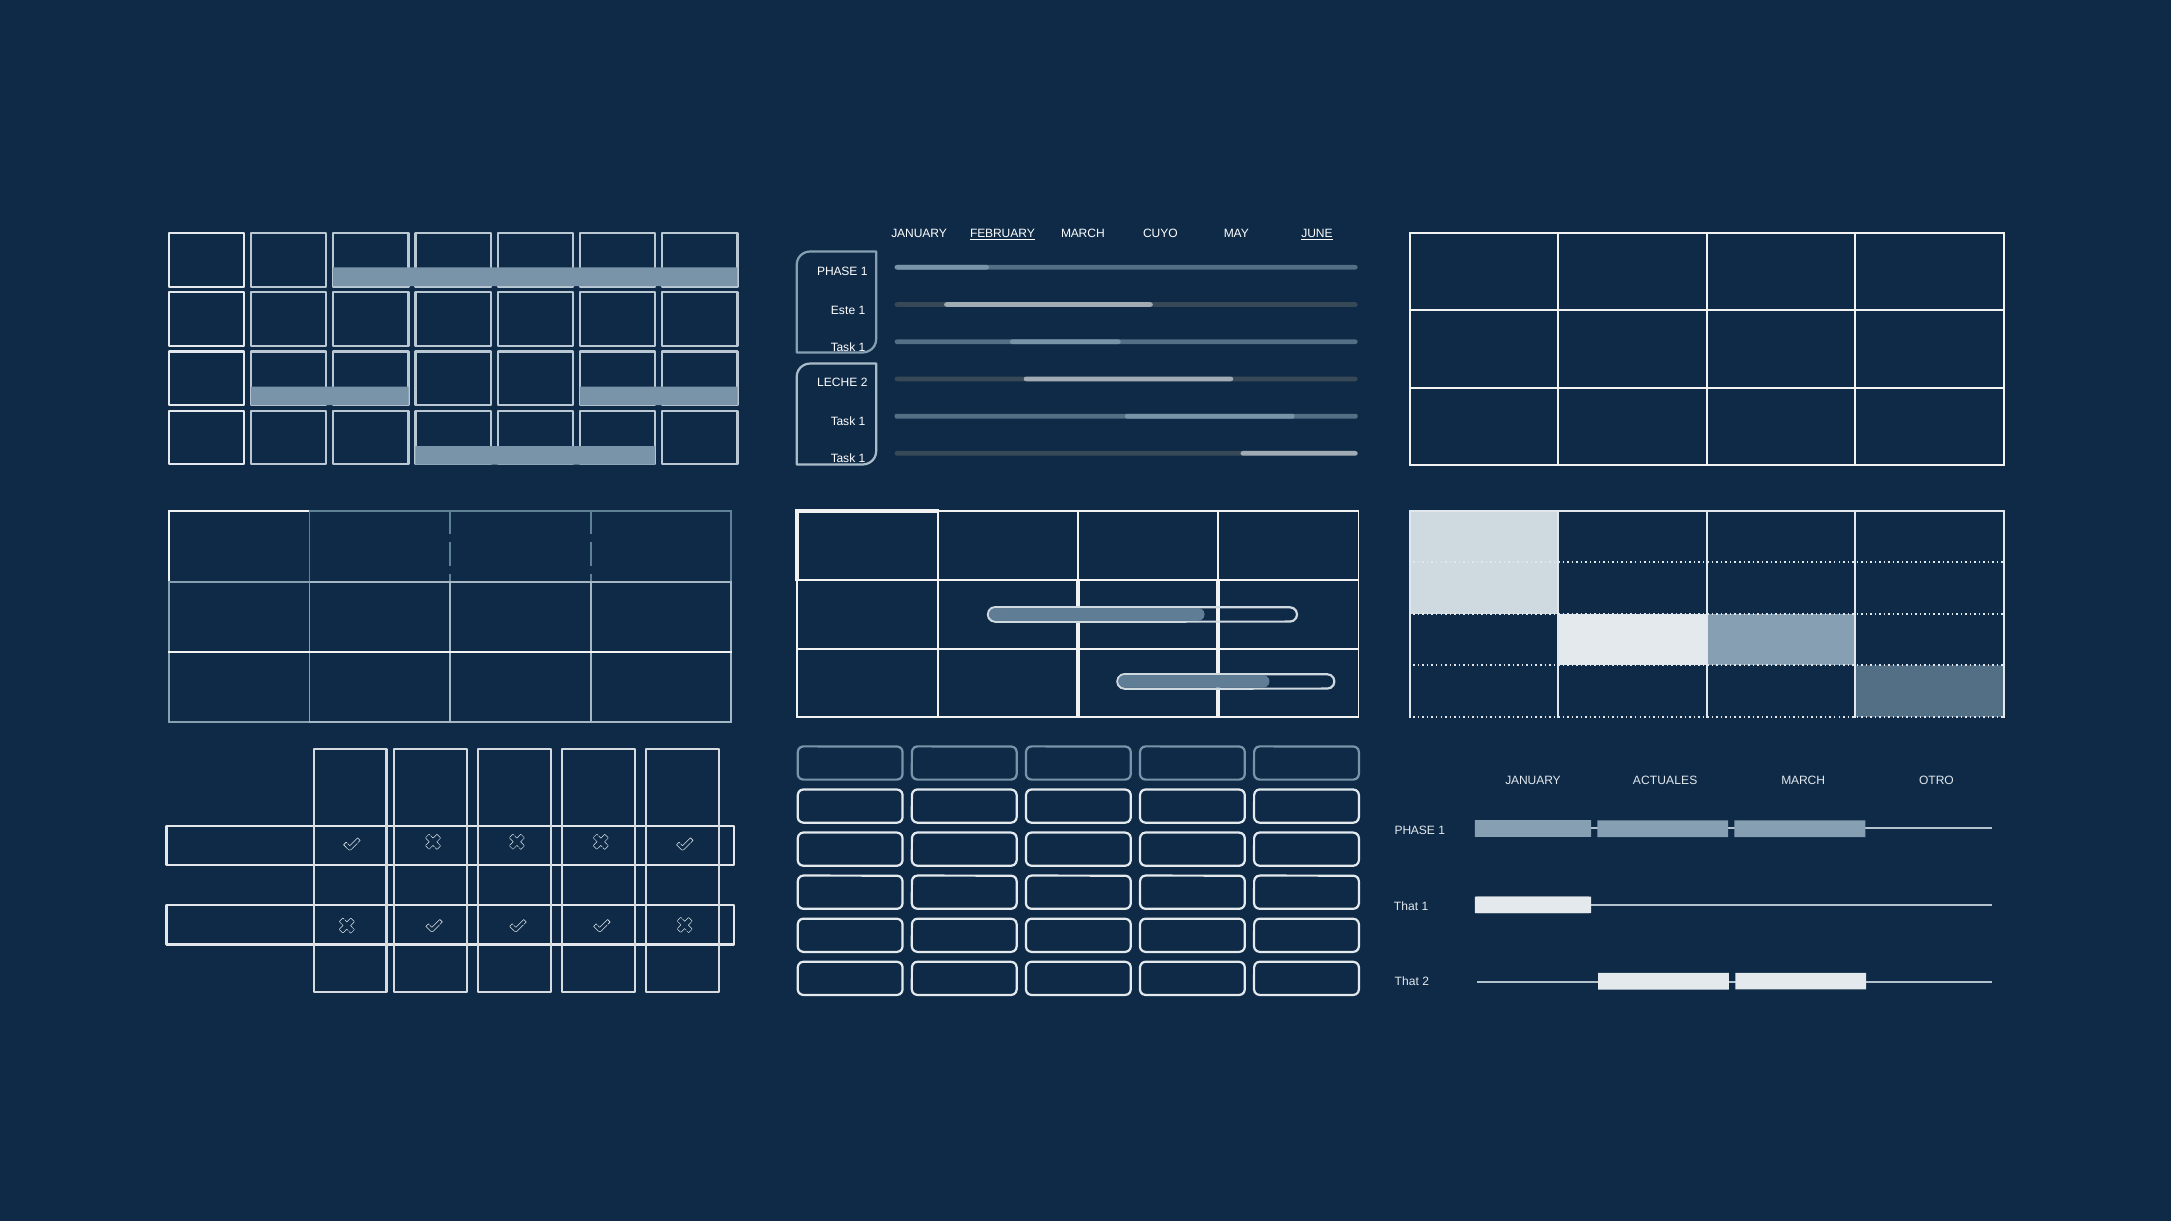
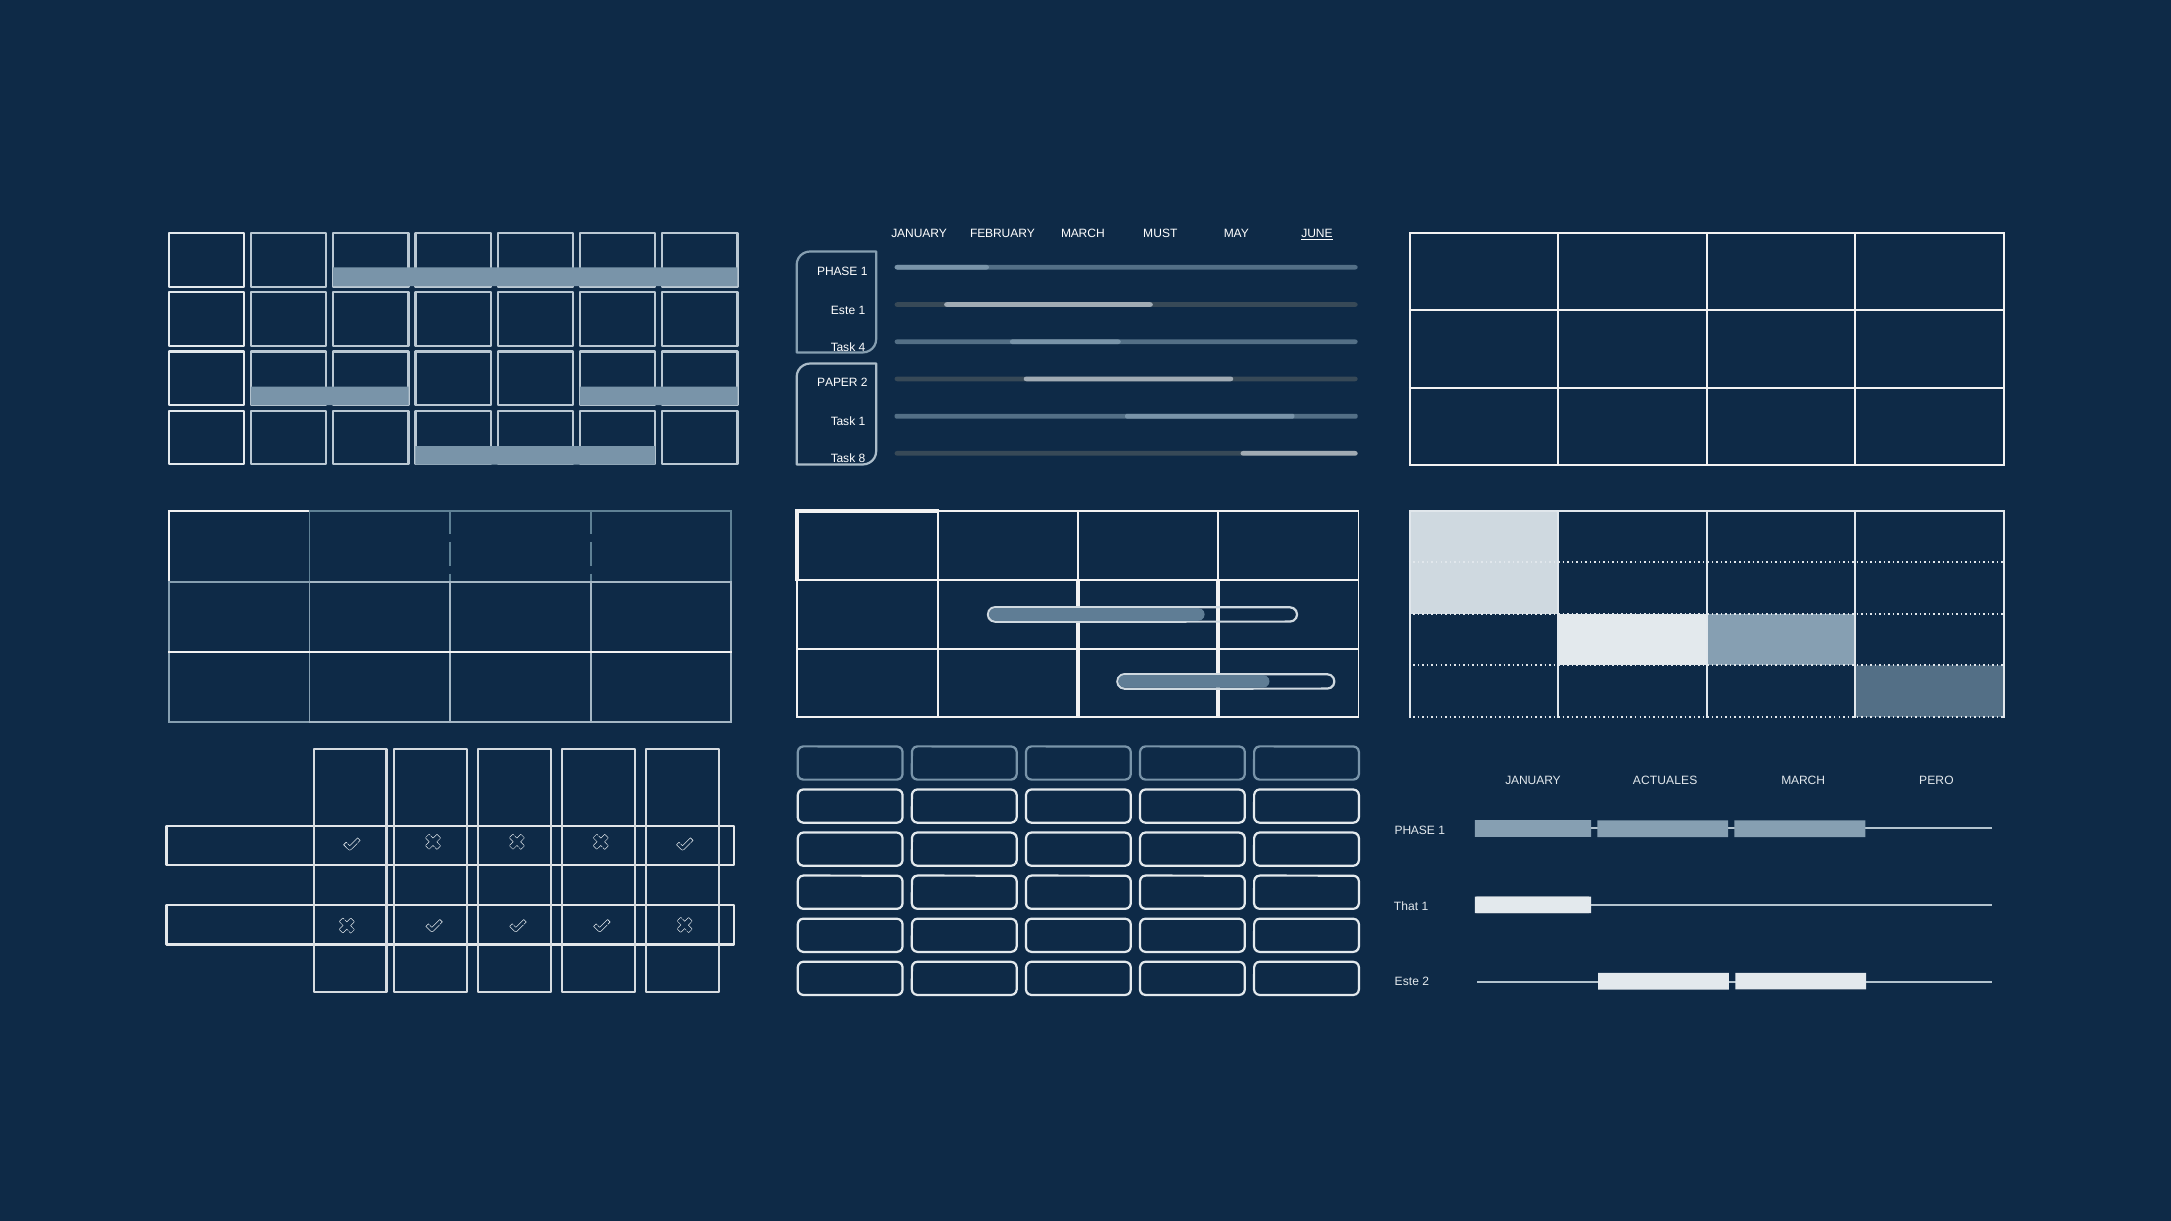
FEBRUARY underline: present -> none (1002, 234)
CUYO: CUYO -> MUST (1160, 234)
1: 1 -> 4 (862, 347)
LECHE: LECHE -> PAPER (837, 382)
1: 1 -> 8 (862, 459)
OTRO: OTRO -> PERO (1936, 781)
That: That -> Este (1407, 982)
